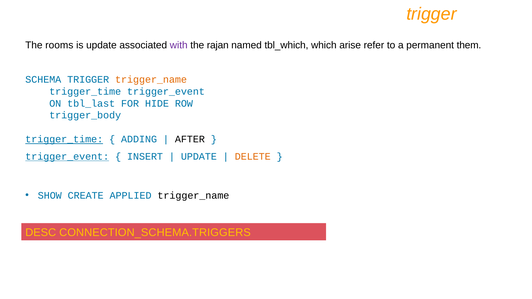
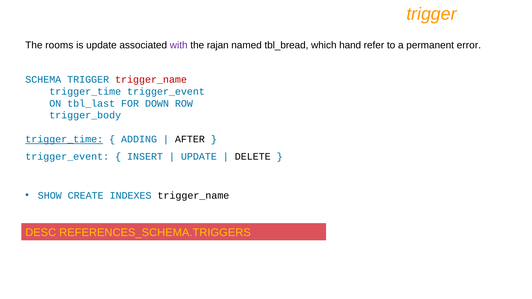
tbl_which: tbl_which -> tbl_bread (286, 45)
arise: arise -> hand (350, 45)
them: them -> error (469, 45)
trigger_name colour: orange -> red (151, 80)
HIDE: HIDE -> DOWN (157, 103)
trigger_event underline: present -> none (67, 157)
DELETE colour: orange -> black (253, 157)
APPLIED: APPLIED -> INDEXES (131, 196)
CONNECTION_SCHEMA.TRIGGERS: CONNECTION_SCHEMA.TRIGGERS -> REFERENCES_SCHEMA.TRIGGERS (155, 233)
